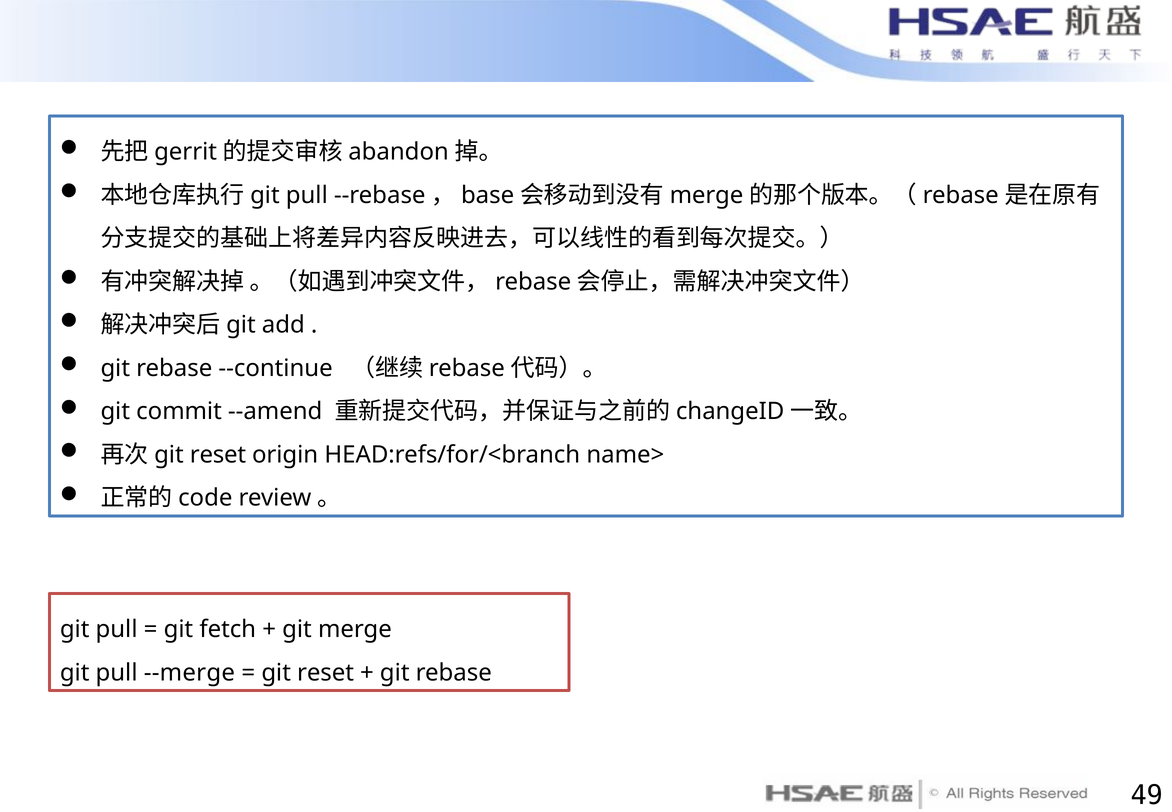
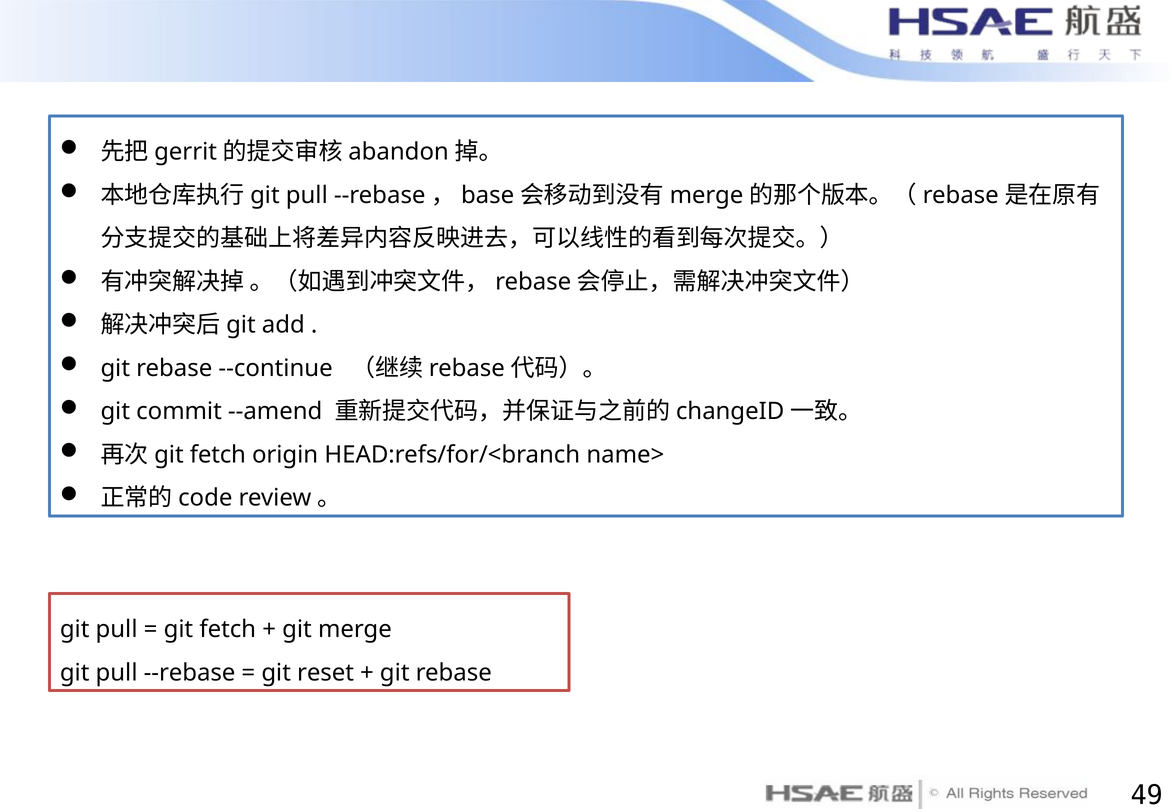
reset: reset -> fetch (218, 454)
--merge: --merge -> --rebase (190, 672)
